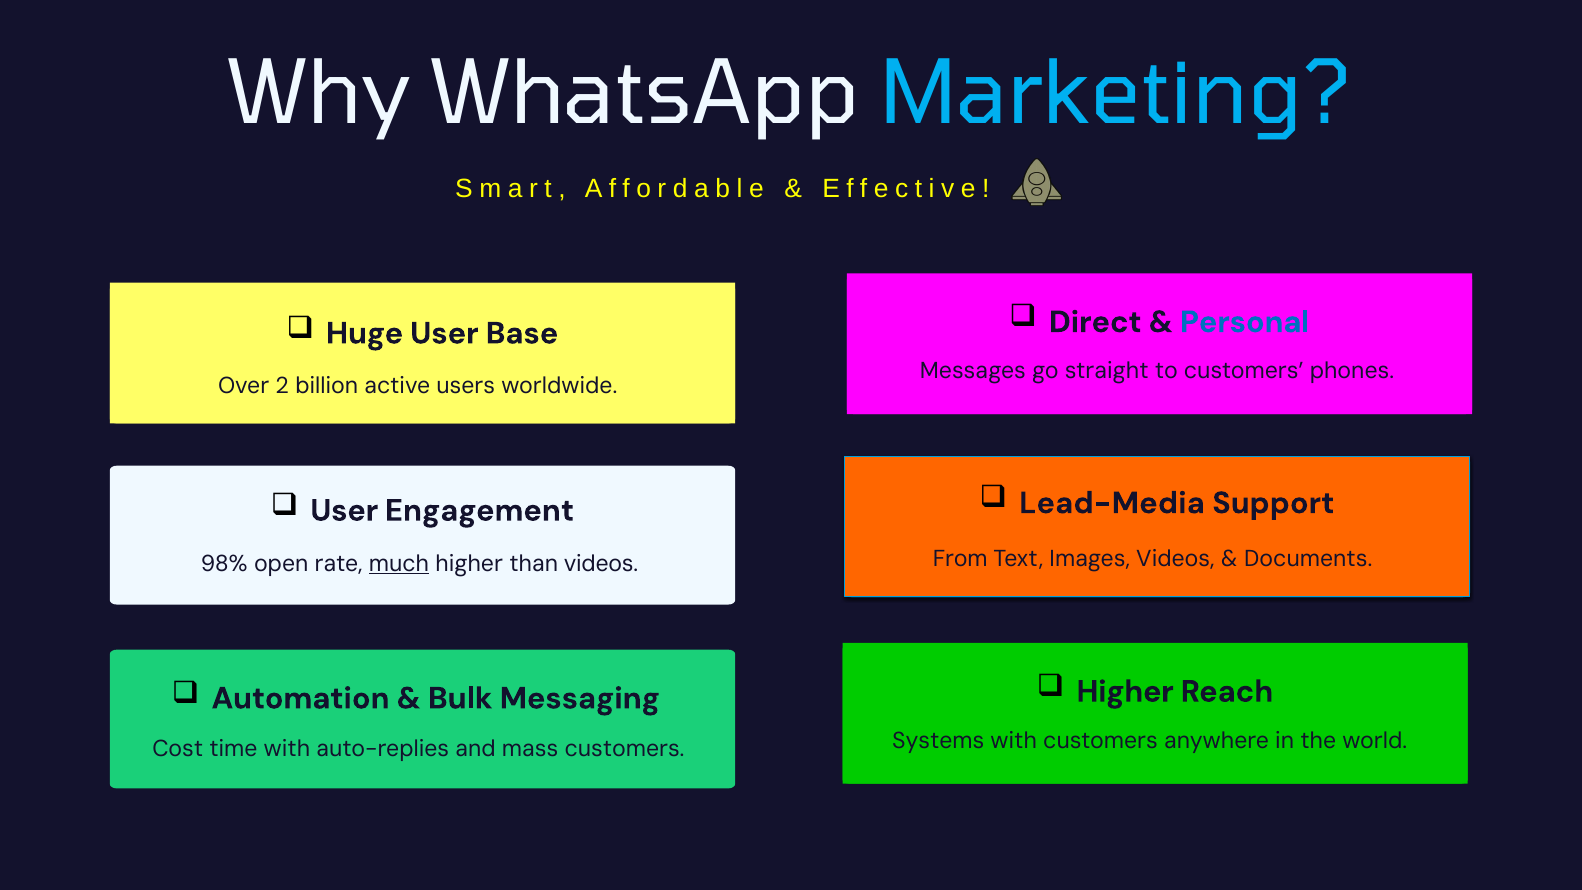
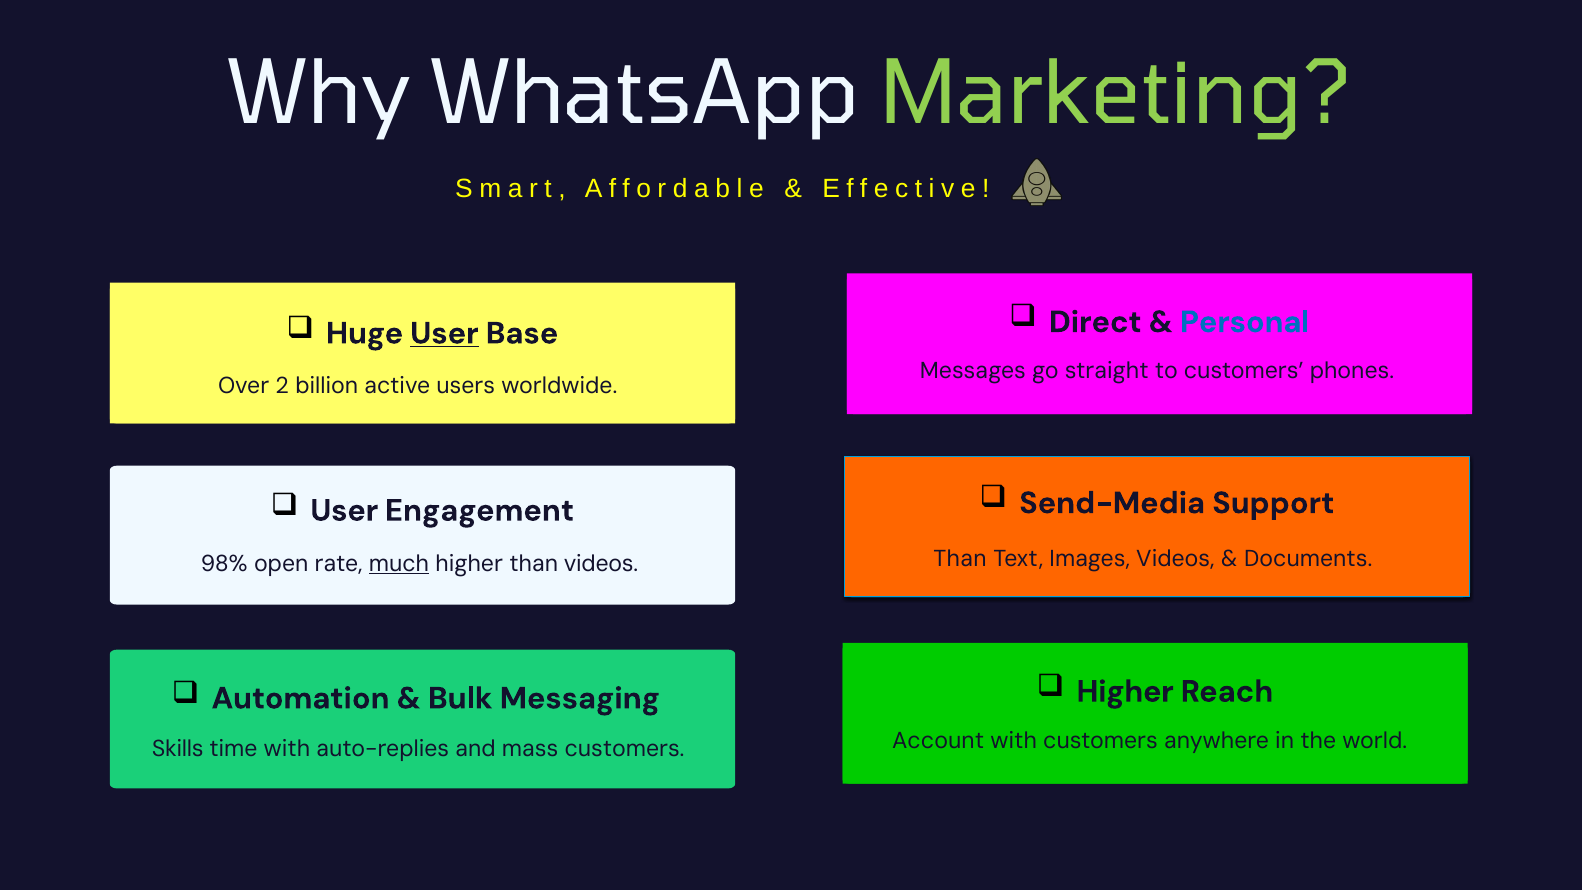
Marketing colour: light blue -> light green (1115, 95)
User underline: none -> present (444, 333)
Lead-Media: Lead-Media -> Send-Media (1112, 503)
From: From -> Than (960, 559)
Systems: Systems -> Account (938, 740)
Cost: Cost -> Skills (178, 749)
